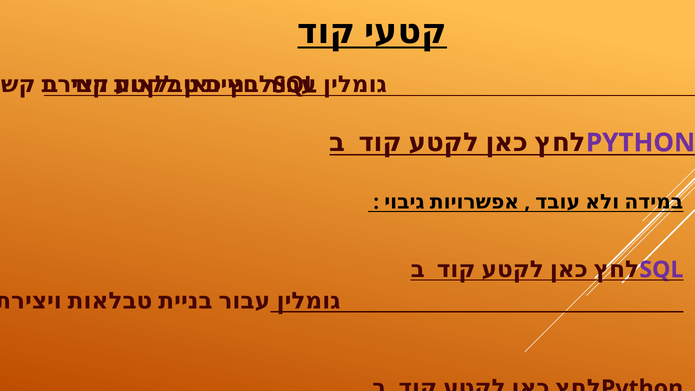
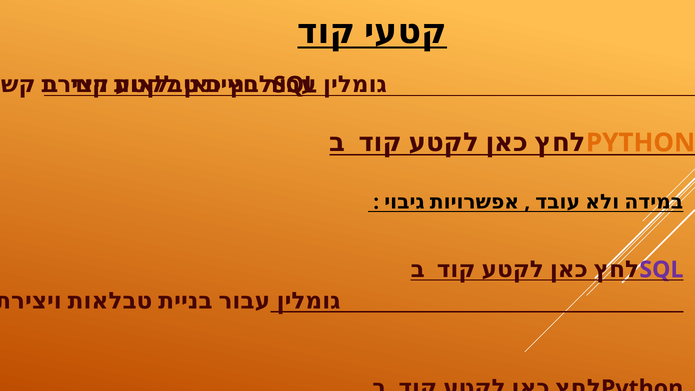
PYTHON colour: purple -> orange (641, 143)
